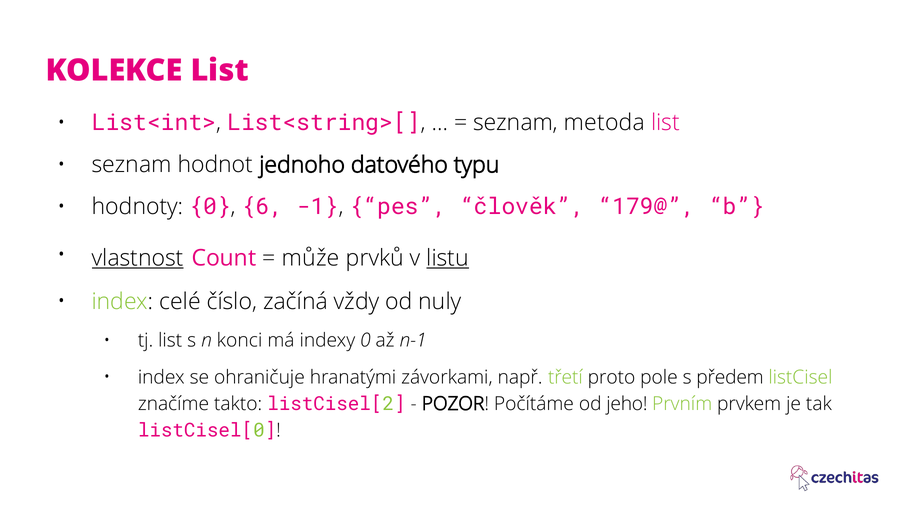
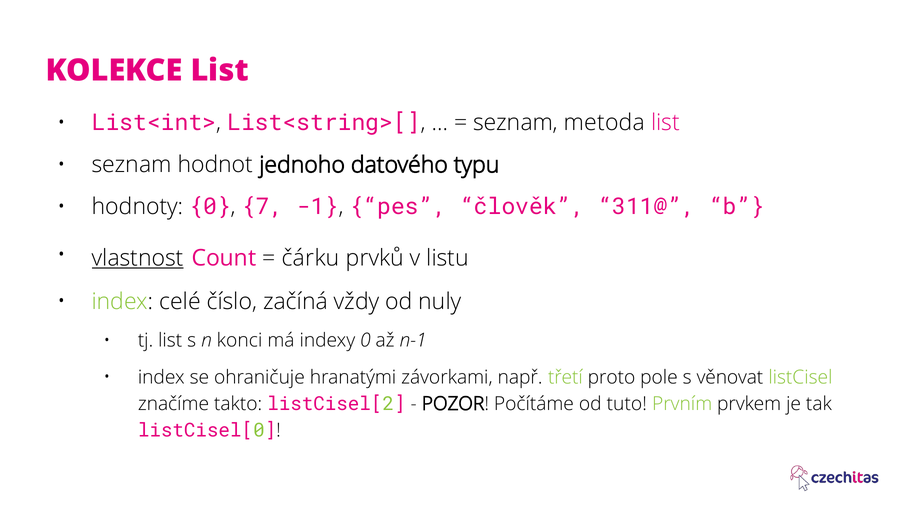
6: 6 -> 7 (263, 207)
179@: 179@ -> 311@ (647, 207)
může: může -> čárku (311, 258)
listu underline: present -> none (448, 258)
předem: předem -> věnovat (730, 377)
jeho: jeho -> tuto (627, 403)
